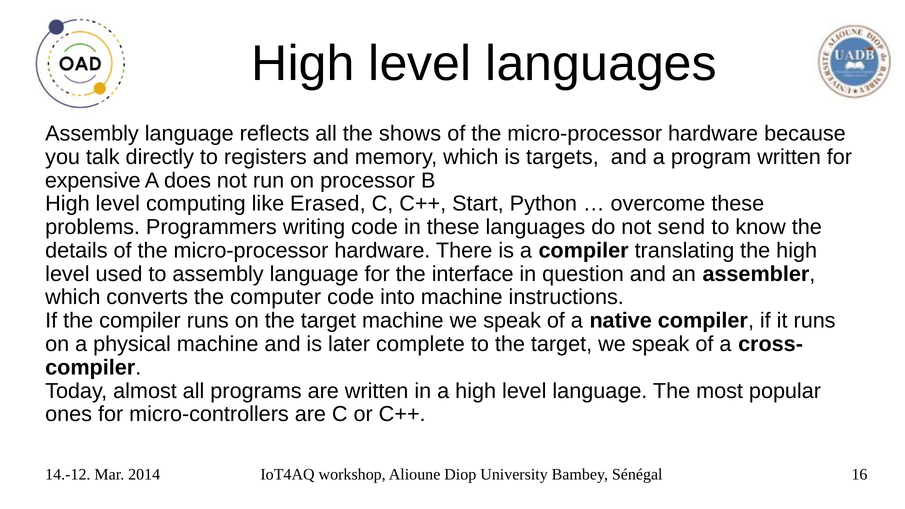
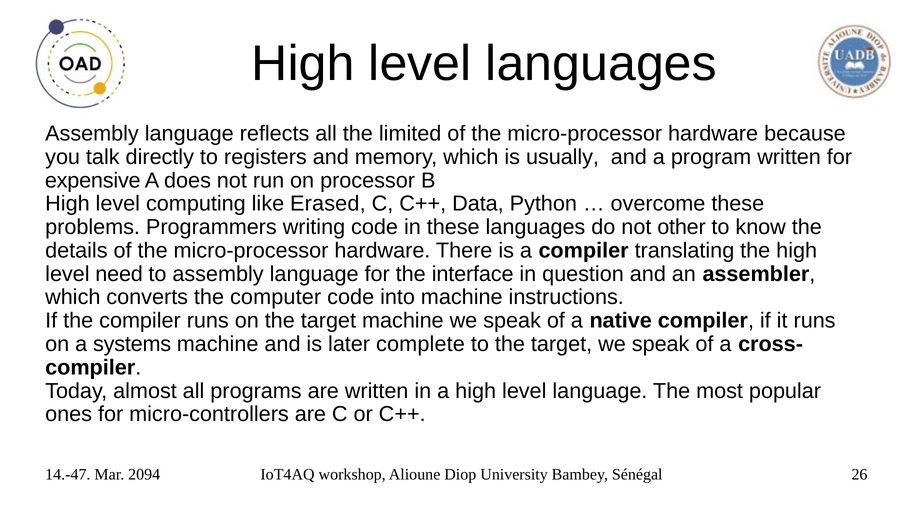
shows: shows -> limited (410, 134)
targets: targets -> usually (563, 157)
Start: Start -> Data (478, 204)
send: send -> other (682, 227)
used: used -> need (119, 274)
physical: physical -> systems (132, 344)
14.-12: 14.-12 -> 14.-47 (68, 474)
2014: 2014 -> 2094 (144, 474)
16: 16 -> 26 (859, 474)
